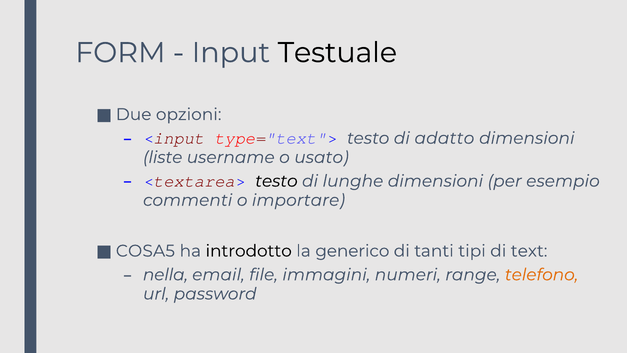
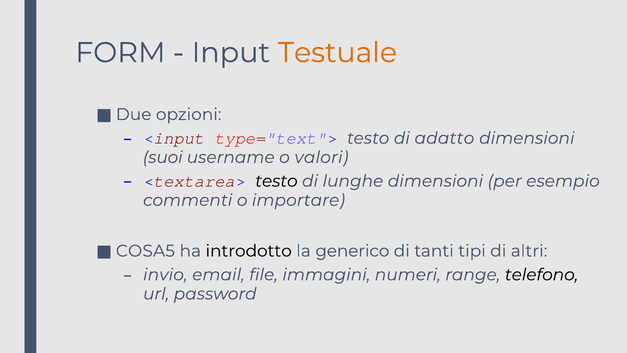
Testuale colour: black -> orange (337, 53)
liste: liste -> suoi (163, 157)
usato: usato -> valori (321, 157)
text: text -> altri (529, 251)
nella: nella -> invio (165, 274)
telefono colour: orange -> black (542, 274)
